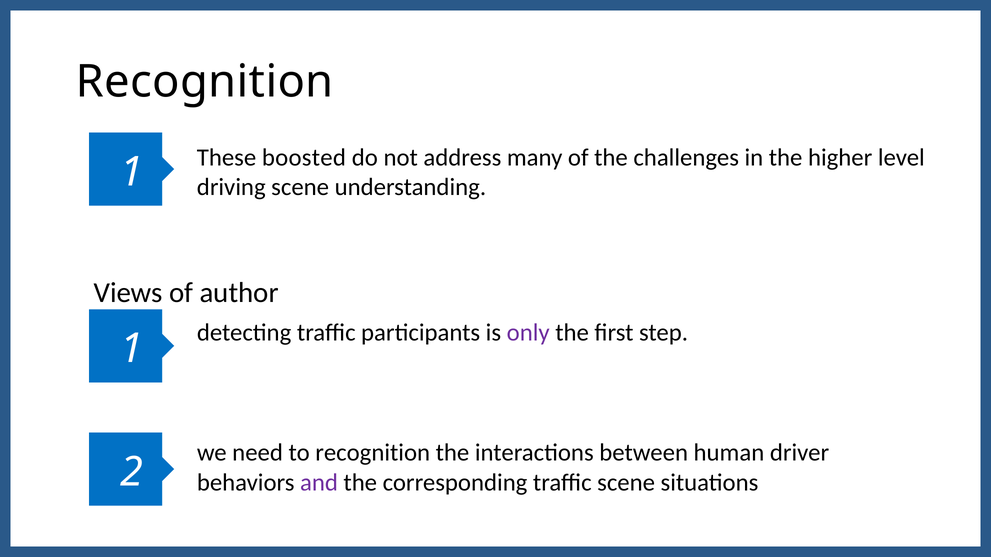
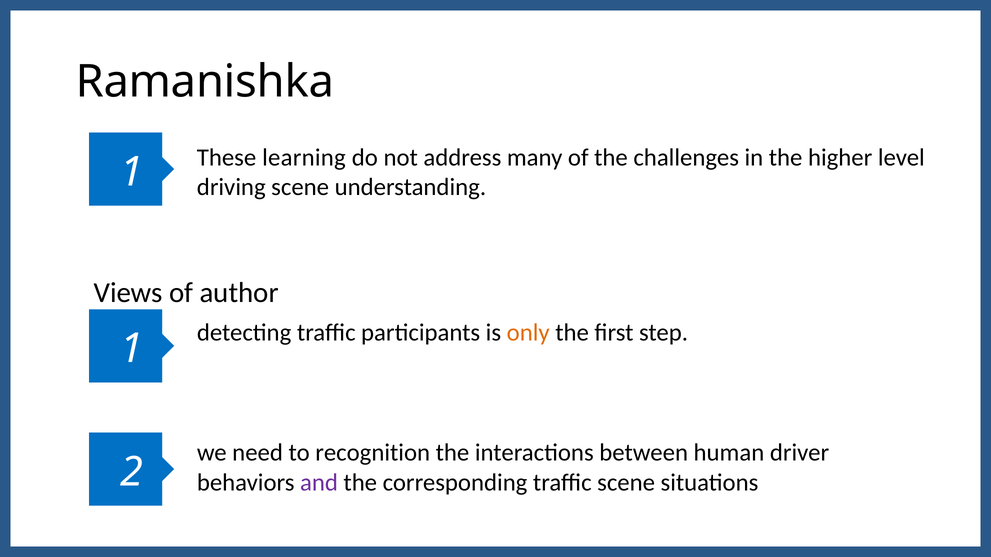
Recognition: Recognition -> Ramanishka (205, 82)
boosted: boosted -> learning (304, 158)
only colour: purple -> orange (528, 333)
